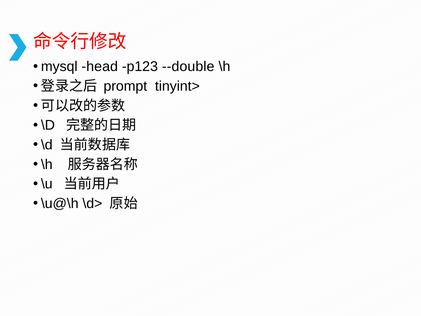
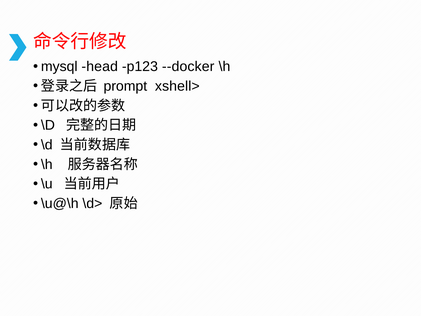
--double: --double -> --docker (188, 67)
tinyint>: tinyint> -> xshell> (177, 86)
